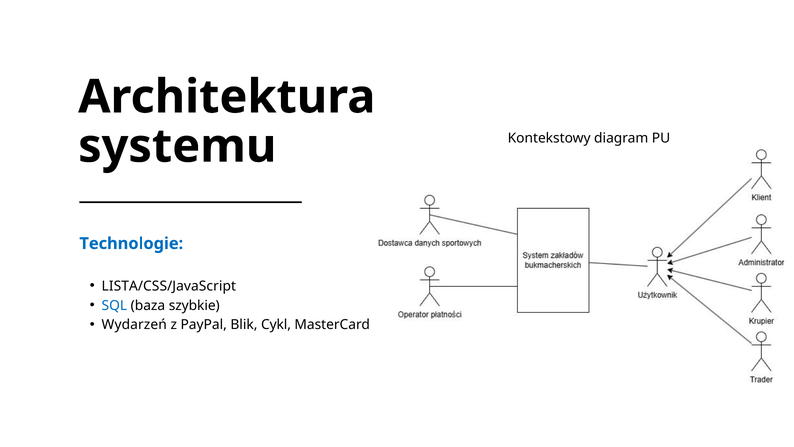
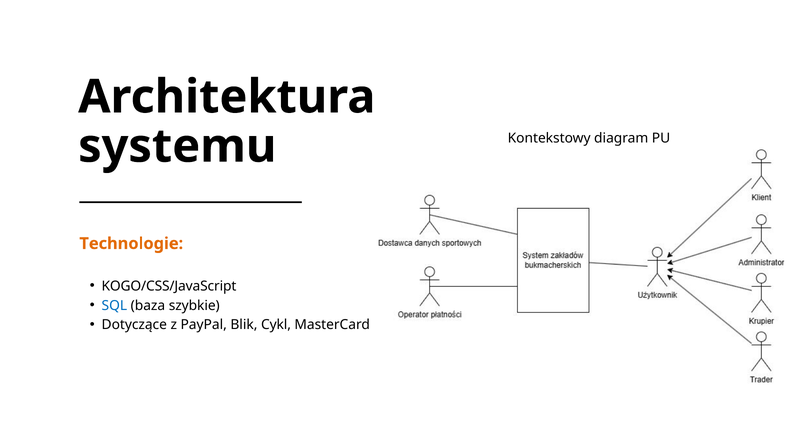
Technologie colour: blue -> orange (131, 243)
LISTA/CSS/JavaScript: LISTA/CSS/JavaScript -> KOGO/CSS/JavaScript (169, 286)
Wydarzeń: Wydarzeń -> Dotyczące (134, 324)
